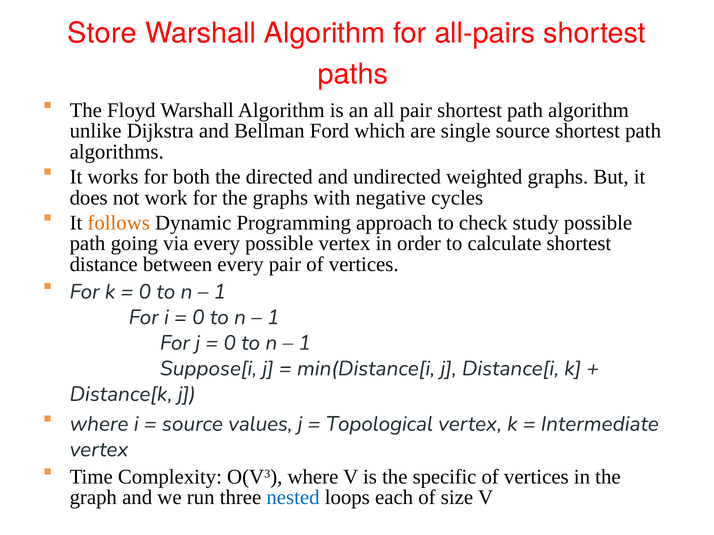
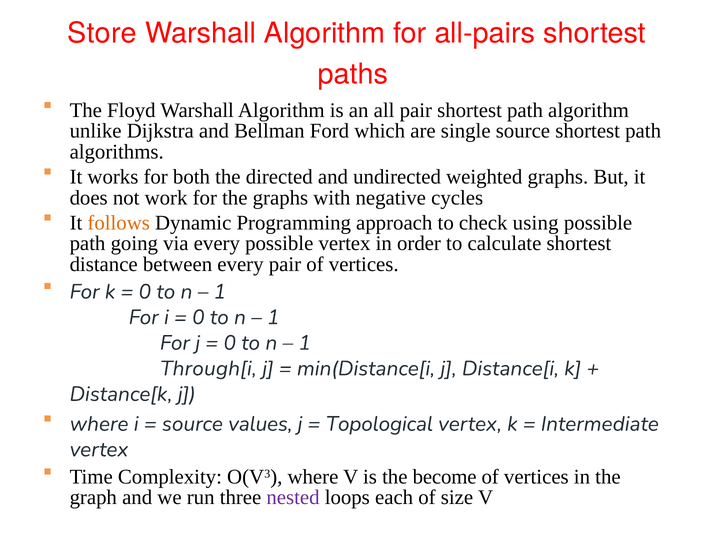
study: study -> using (536, 223)
Suppose[i: Suppose[i -> Through[i (208, 369)
specific: specific -> become (445, 477)
nested colour: blue -> purple (293, 498)
